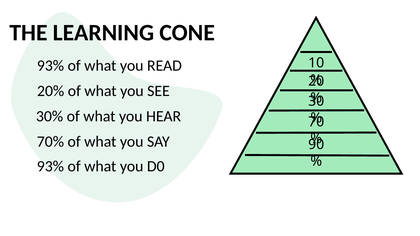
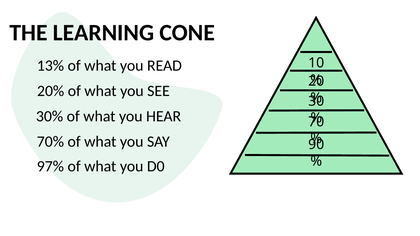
93%: 93% -> 13% (50, 66)
93%: 93% -> 97% (50, 166)
